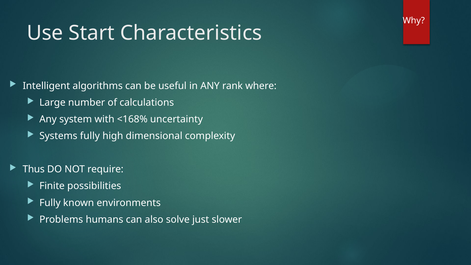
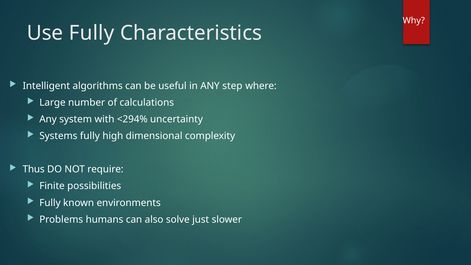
Use Start: Start -> Fully (92, 33)
rank: rank -> step (232, 86)
<168%: <168% -> <294% (132, 119)
